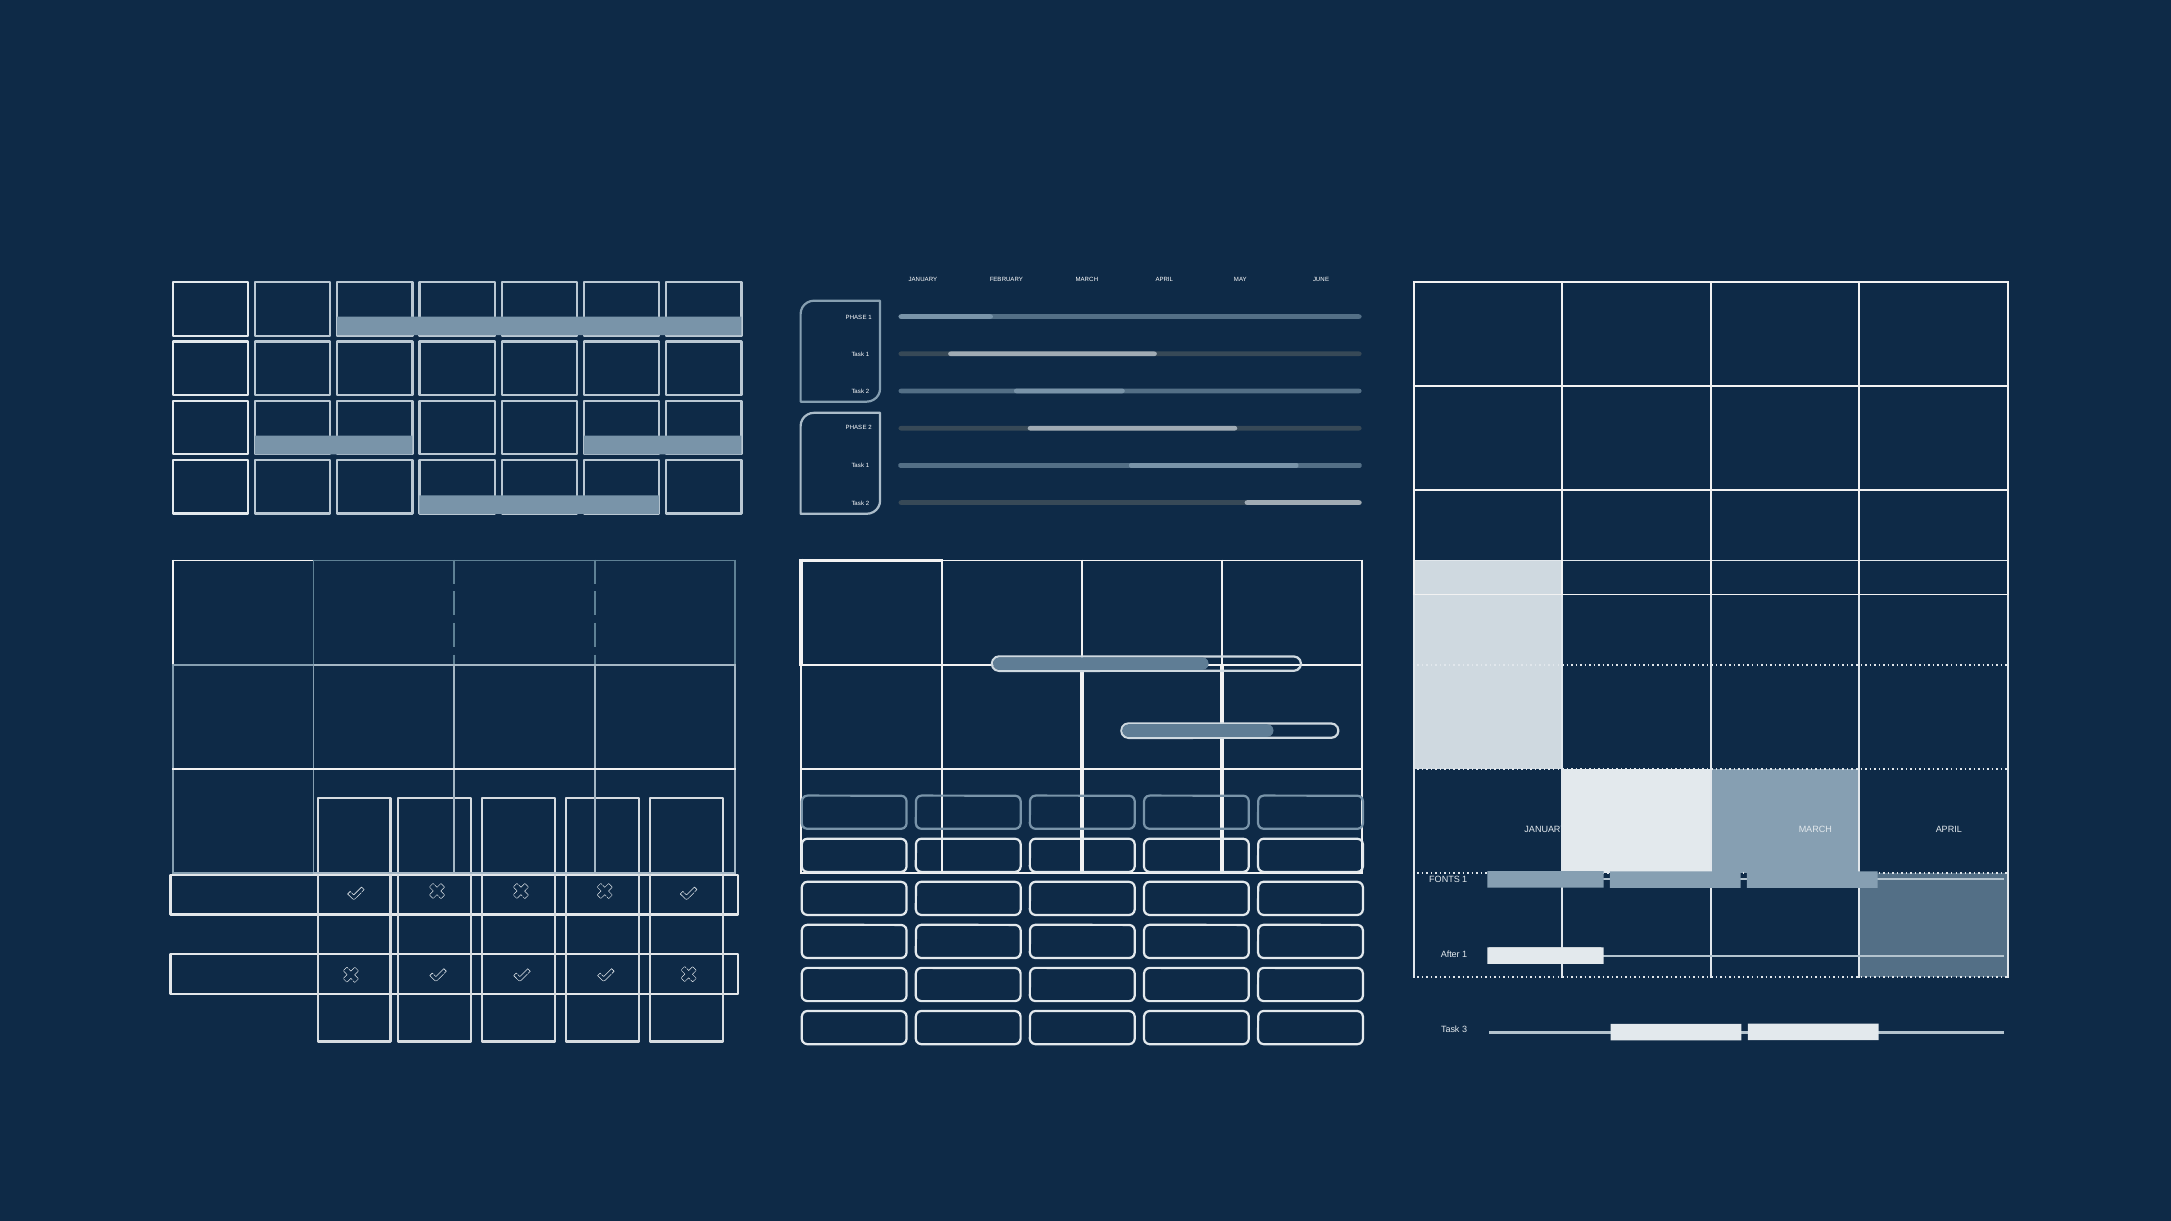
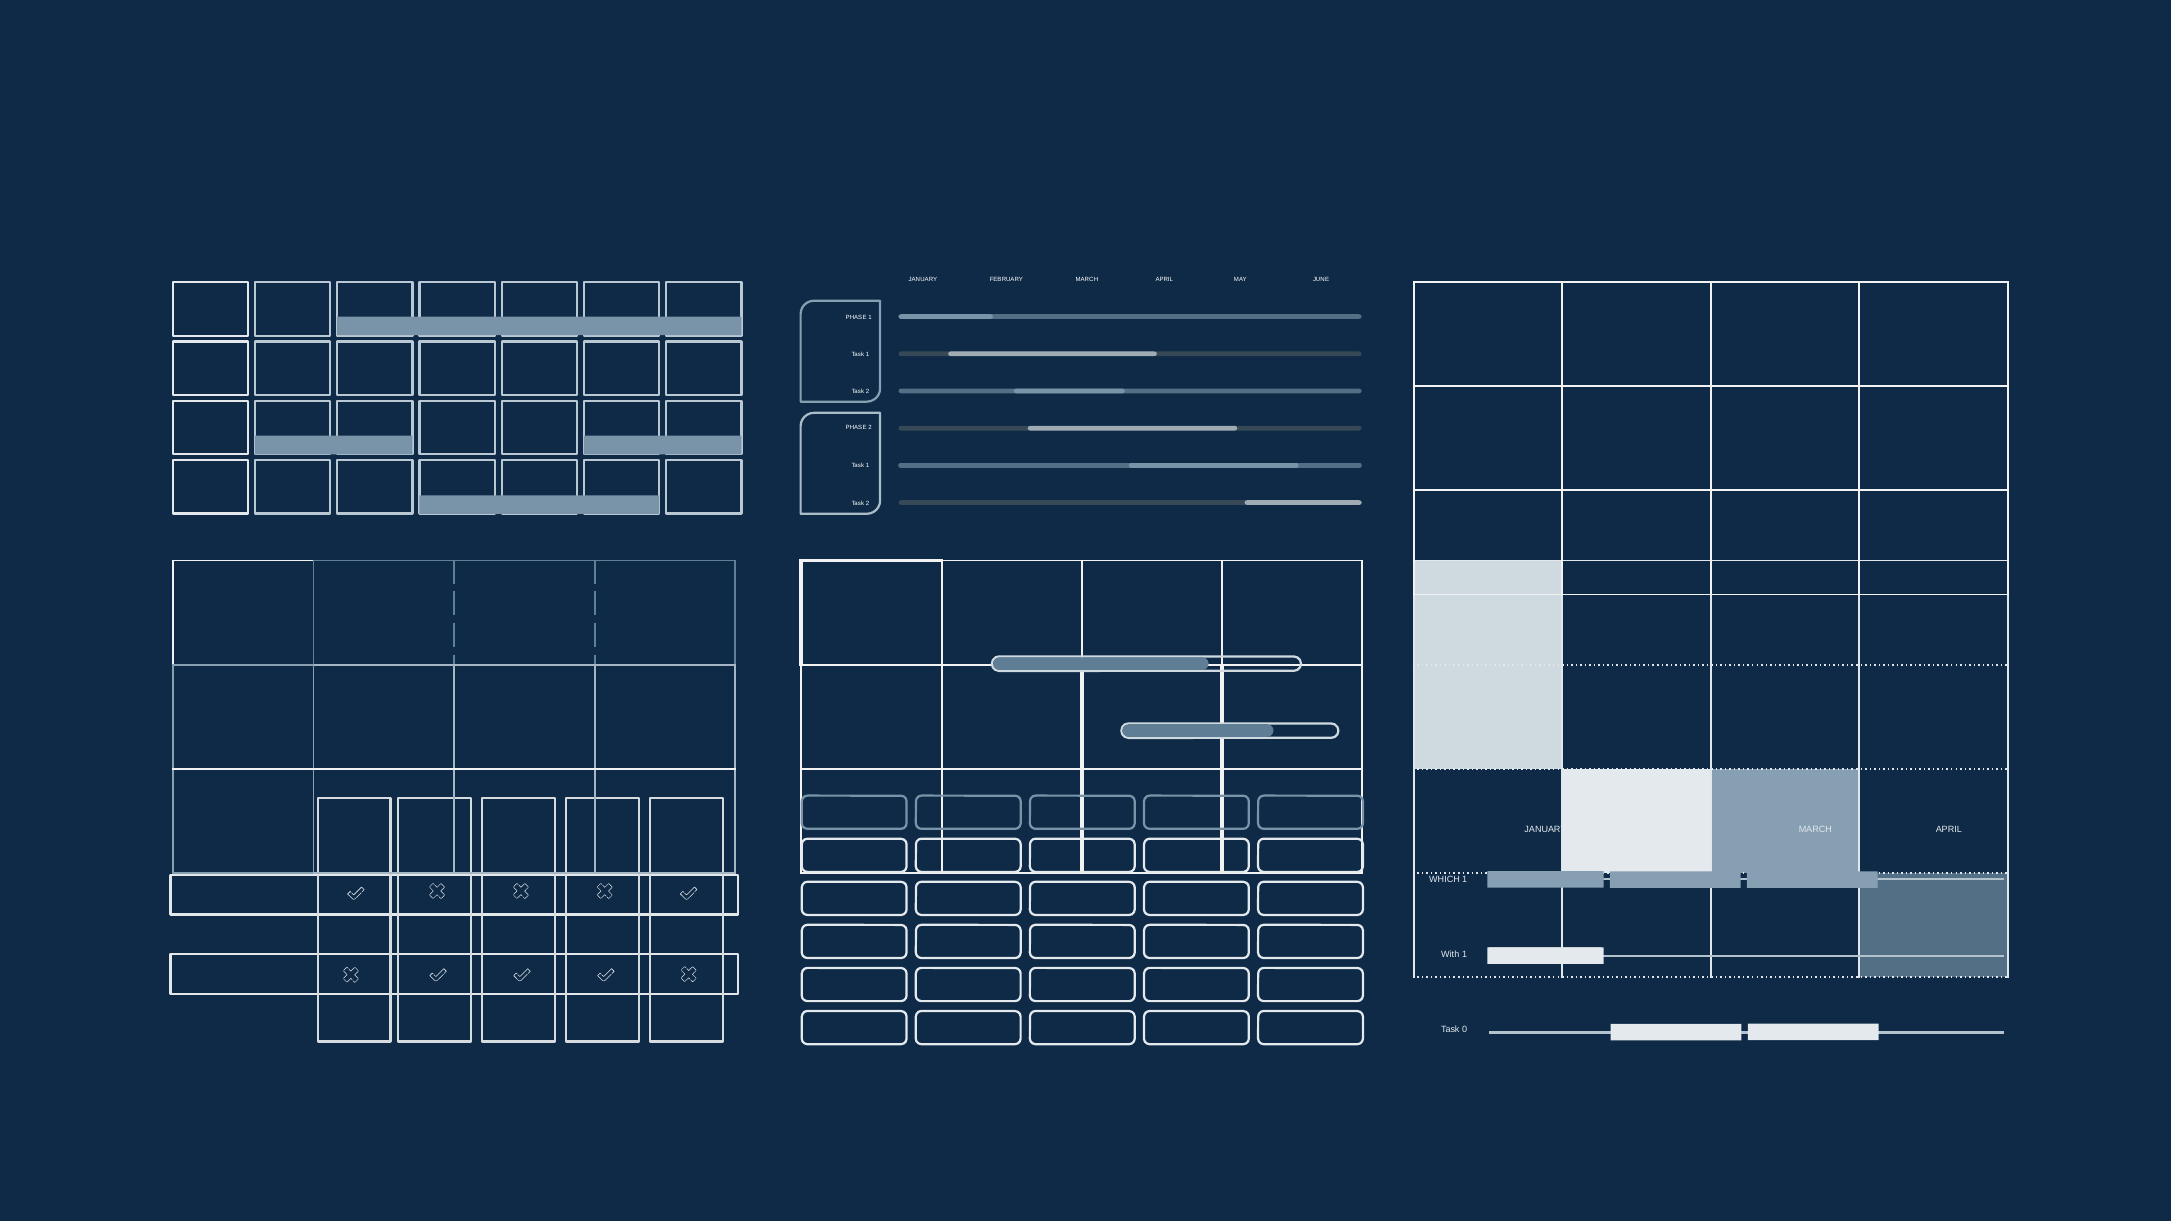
FONTS: FONTS -> WHICH (1445, 880)
After: After -> With (1450, 955)
3: 3 -> 0 (1465, 1030)
